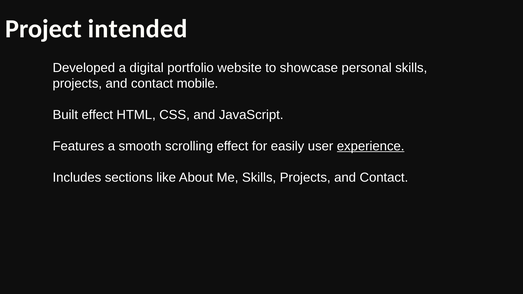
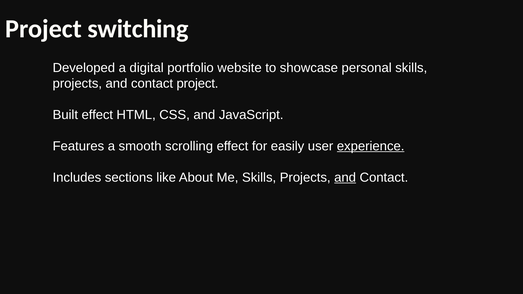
intended: intended -> switching (138, 29)
contact mobile: mobile -> project (197, 83)
and underline: none -> present (345, 178)
